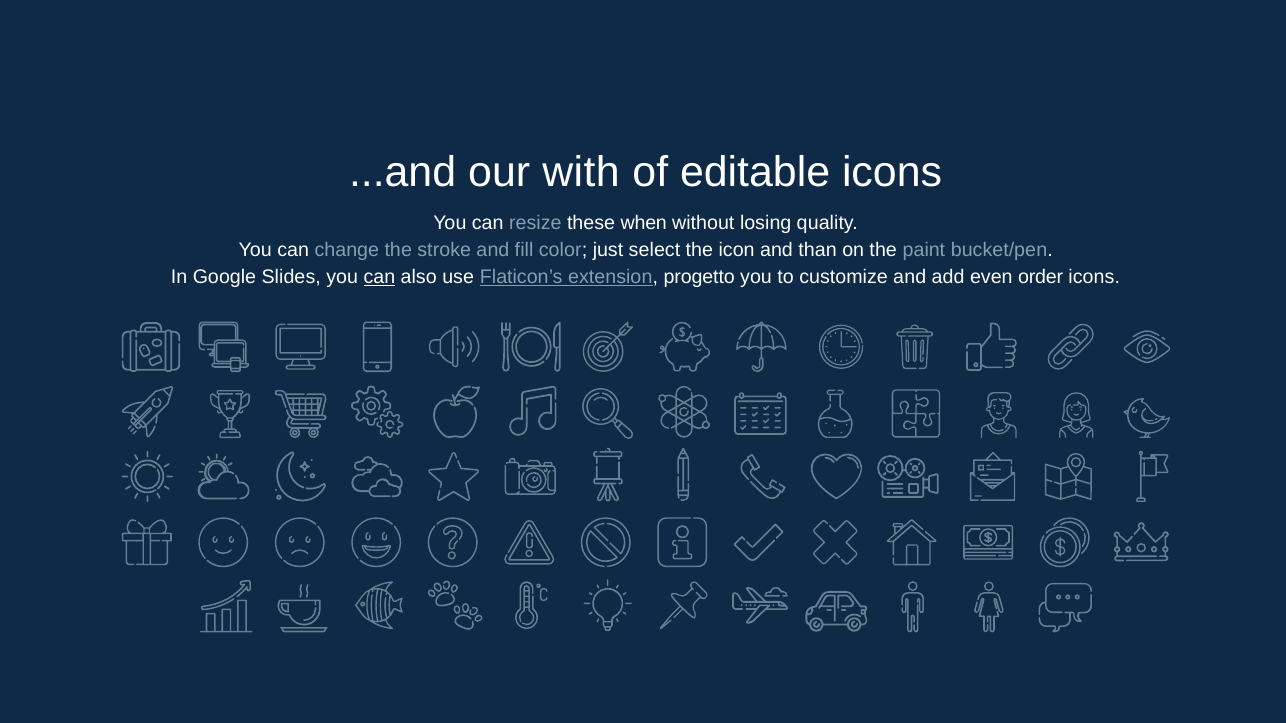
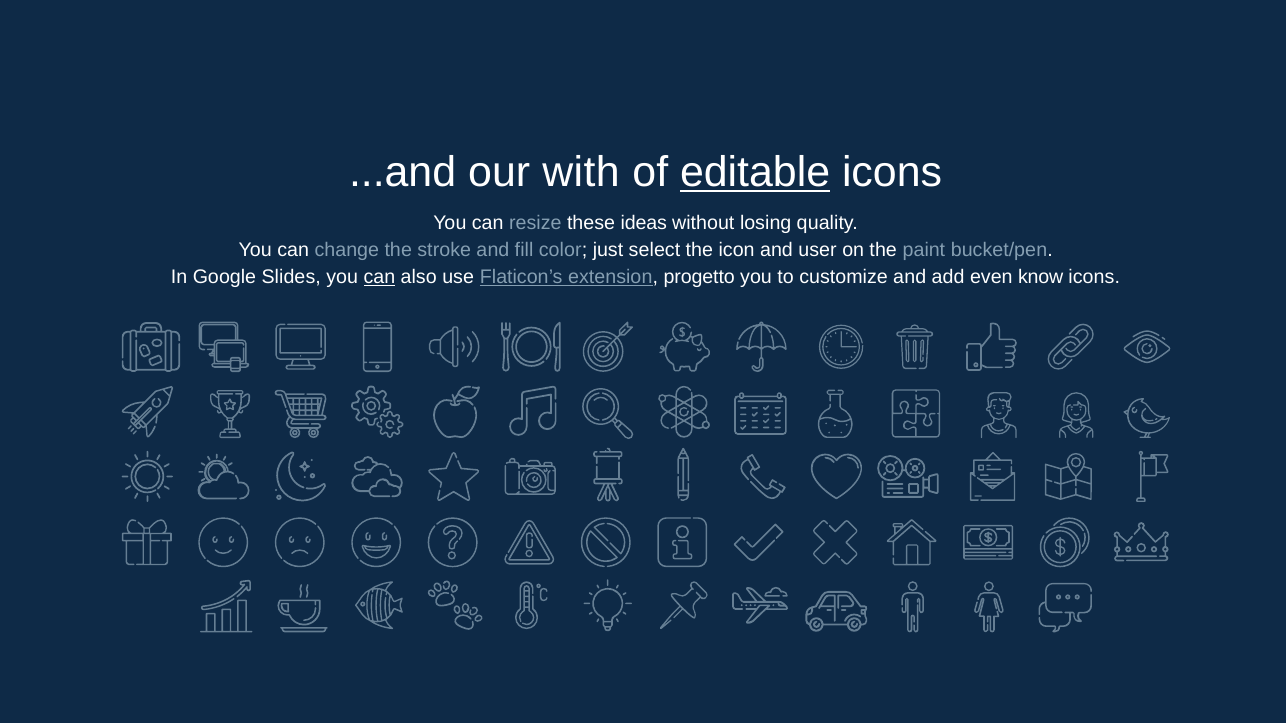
editable underline: none -> present (755, 173)
when: when -> ideas (644, 223)
than: than -> user (818, 250)
order: order -> know (1041, 277)
